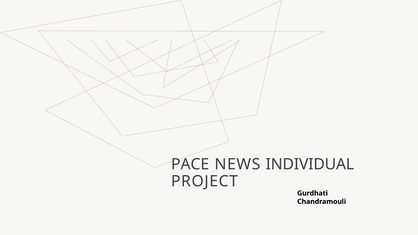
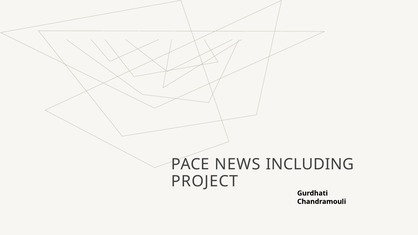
INDIVIDUAL: INDIVIDUAL -> INCLUDING (310, 164)
